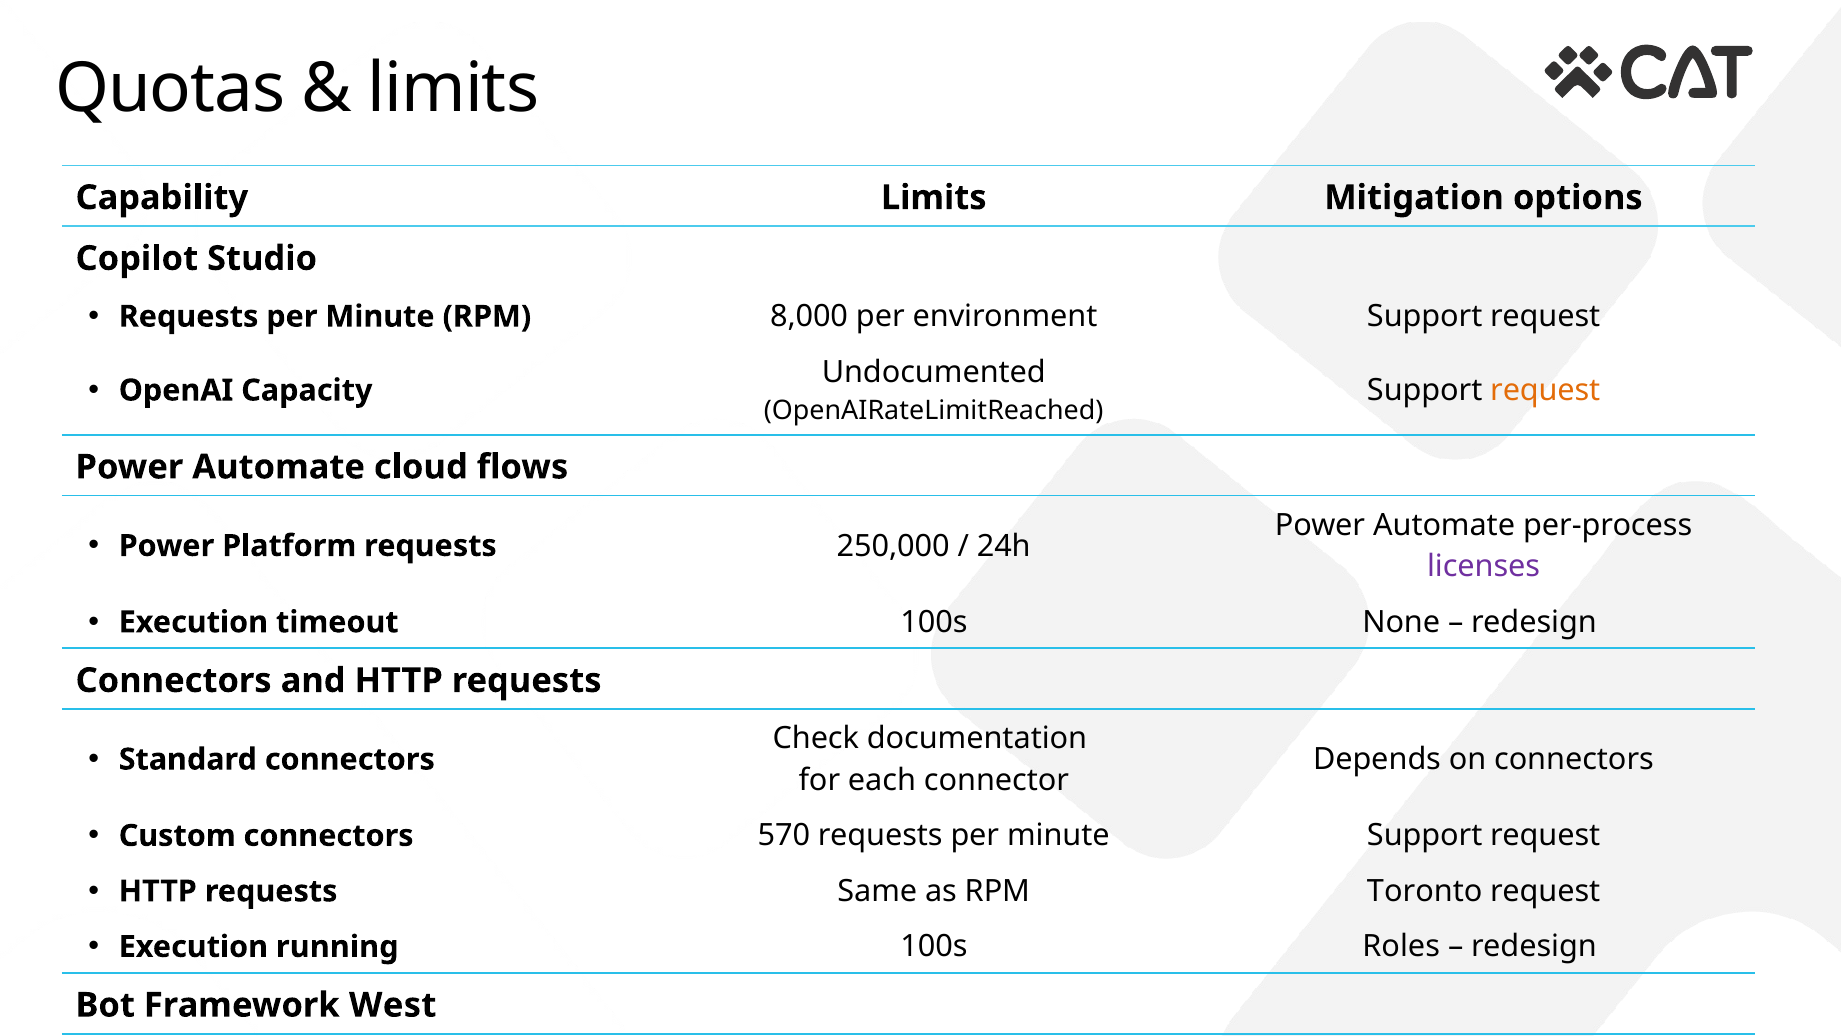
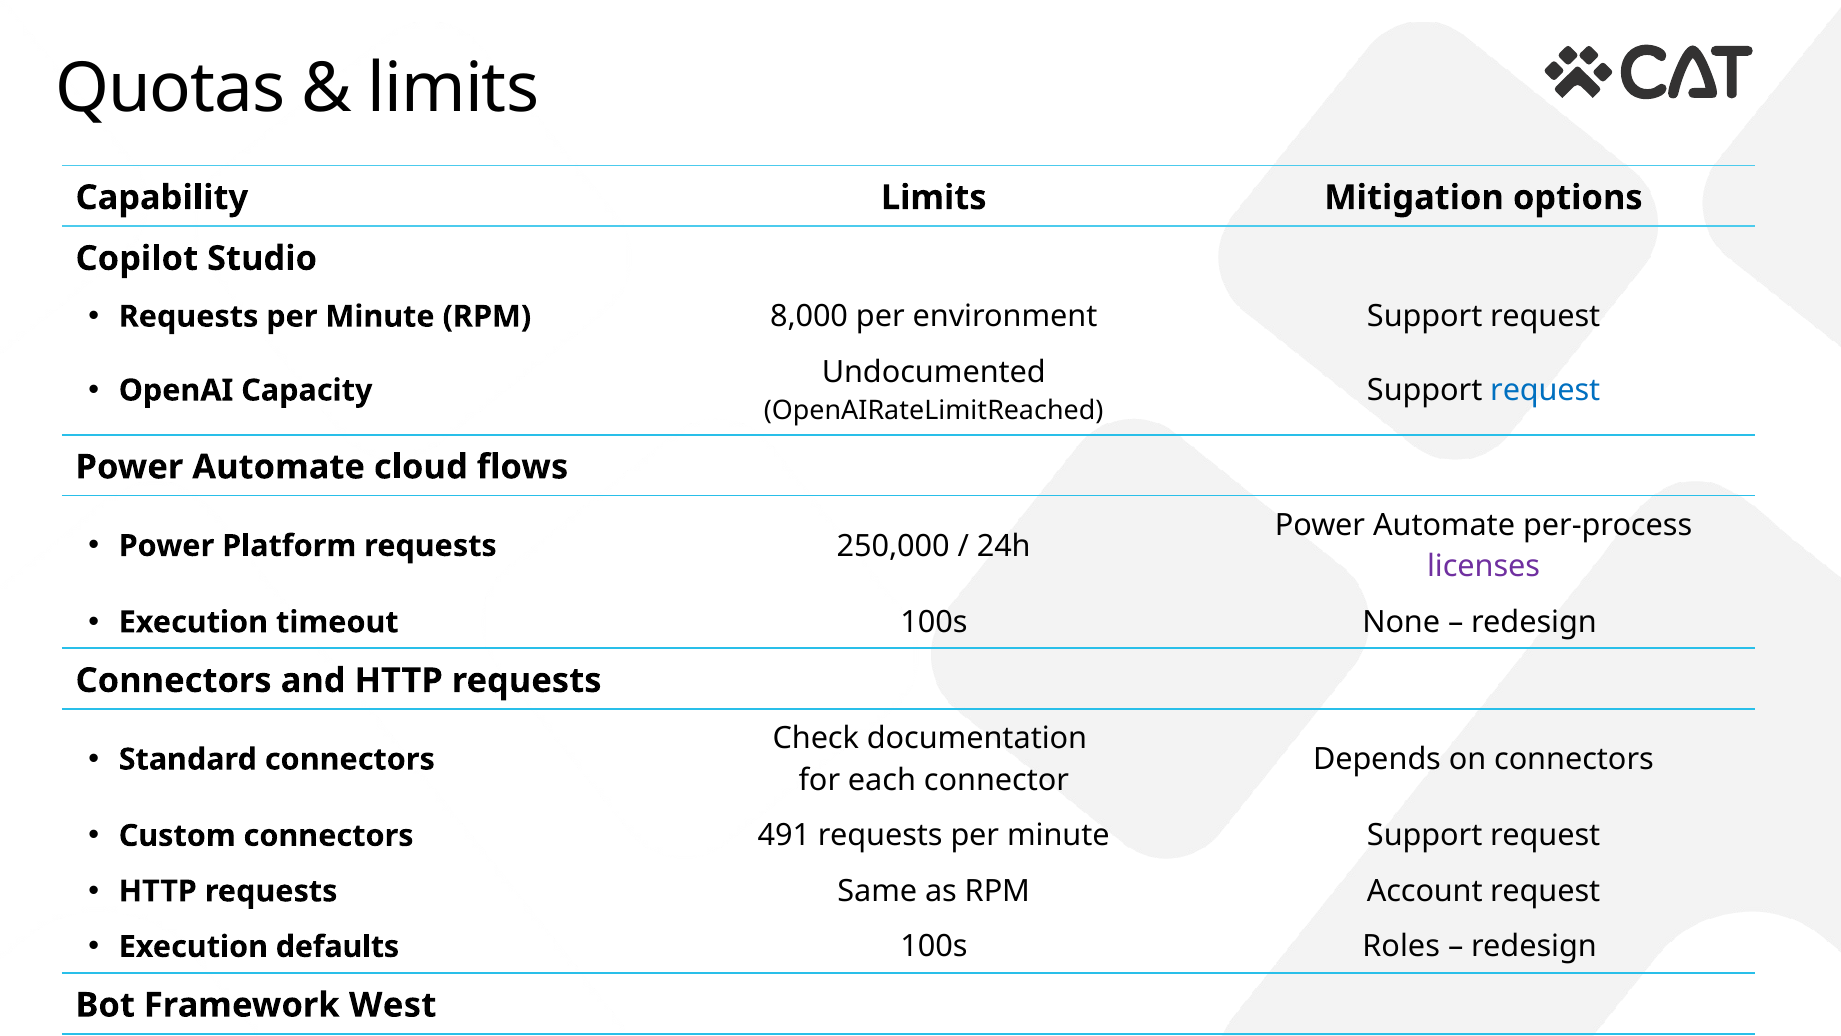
request colour: orange -> blue (1545, 390)
570: 570 -> 491 (784, 835)
Toronto: Toronto -> Account (1425, 891)
running: running -> defaults (337, 946)
